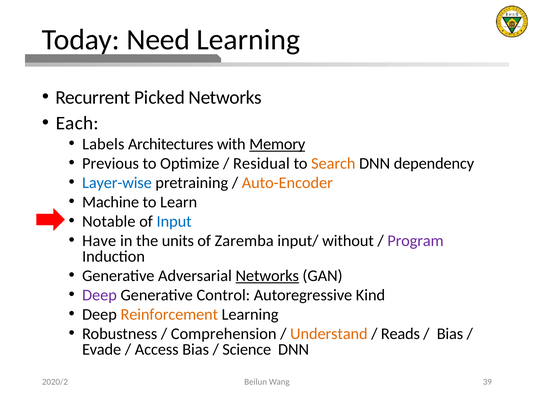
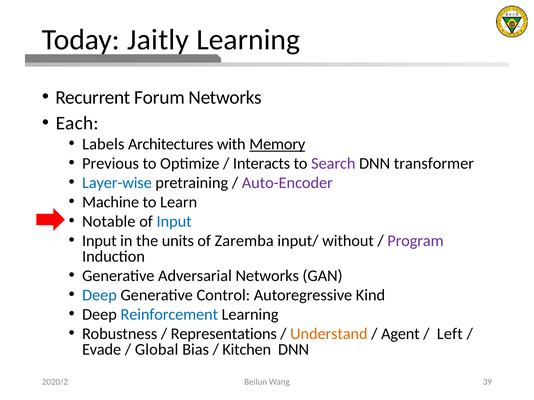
Need: Need -> Jaitly (158, 40)
Picked: Picked -> Forum (160, 97)
Residual: Residual -> Interacts (262, 164)
Search colour: orange -> purple (333, 164)
dependency: dependency -> transformer (434, 164)
Auto-Encoder colour: orange -> purple (287, 183)
Have: Have -> Input (99, 241)
Networks underline: present -> none (267, 276)
Deep colour: purple -> blue (99, 295)
Reinforcement colour: orange -> blue (169, 315)
Comprehension: Comprehension -> Representations (224, 334)
Reads: Reads -> Agent (400, 334)
Bias: Bias -> Left (450, 334)
Access: Access -> Global (157, 350)
Science: Science -> Kitchen (247, 350)
